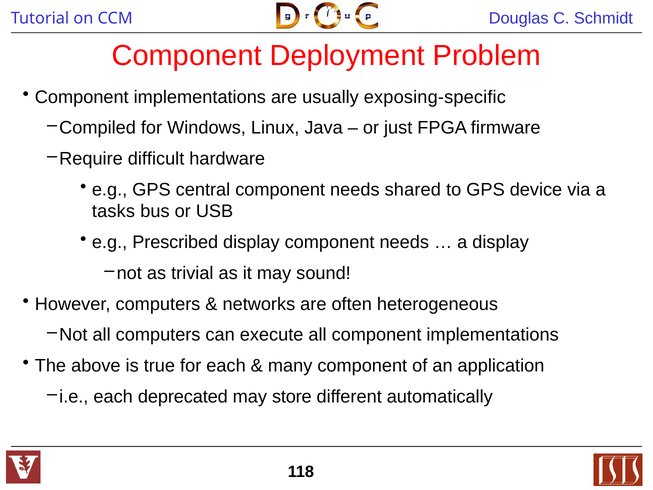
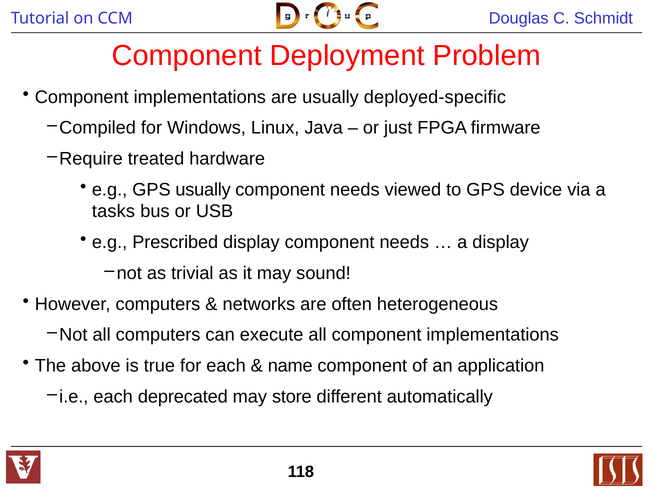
exposing-specific: exposing-specific -> deployed-specific (435, 97)
difficult: difficult -> treated (156, 159)
GPS central: central -> usually (203, 190)
shared: shared -> viewed (413, 190)
many: many -> name (290, 366)
